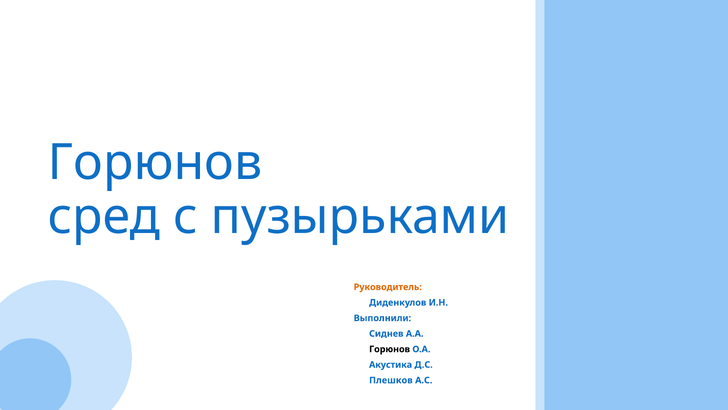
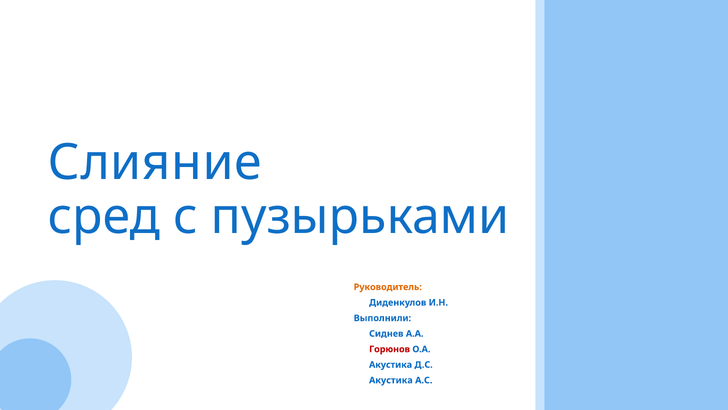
Горюнов: Горюнов -> Слияние (155, 162)
Горюнов colour: black -> red (390, 349)
Плешков: Плешков -> Акустика (391, 380)
